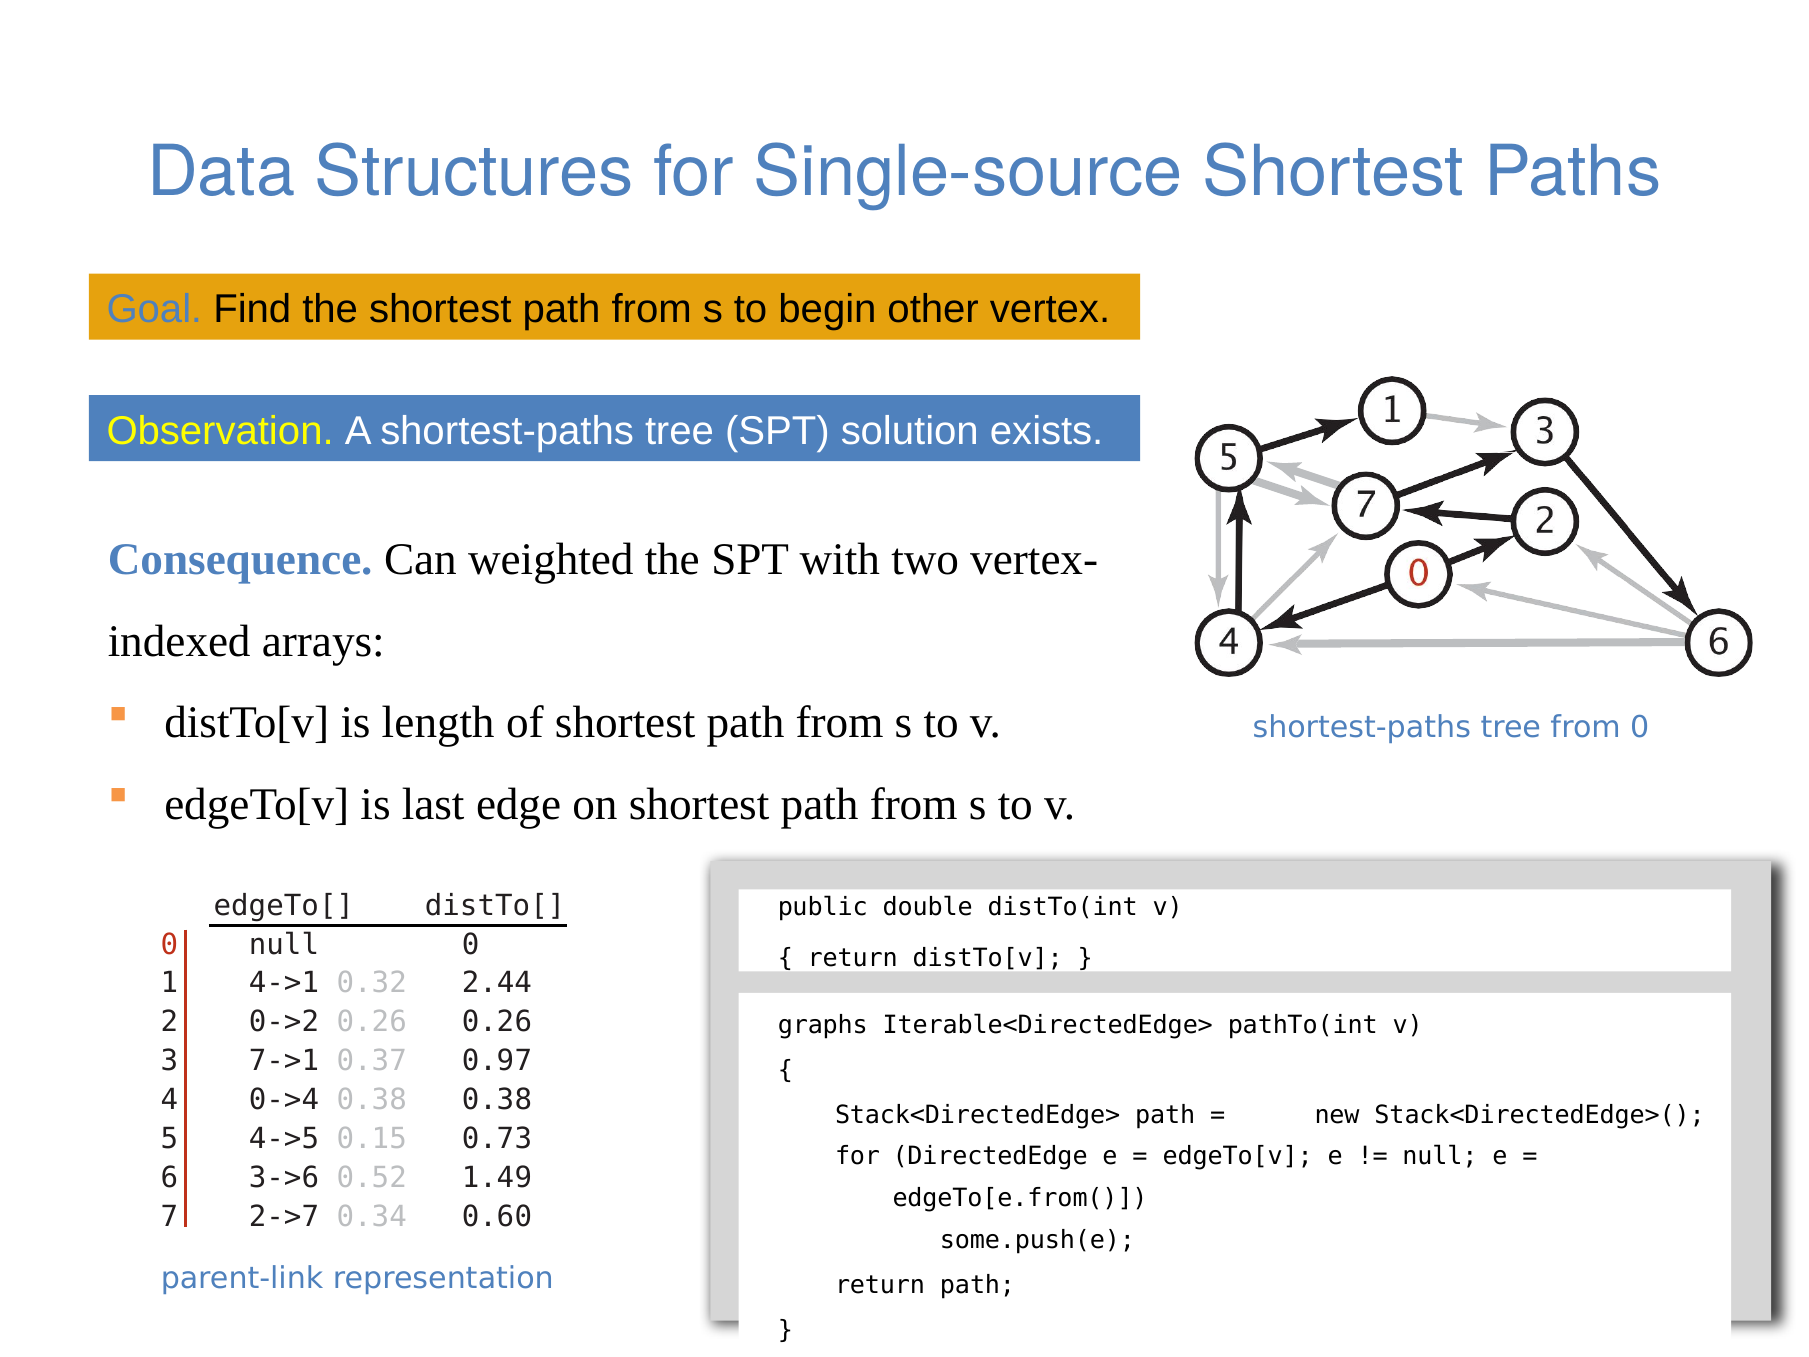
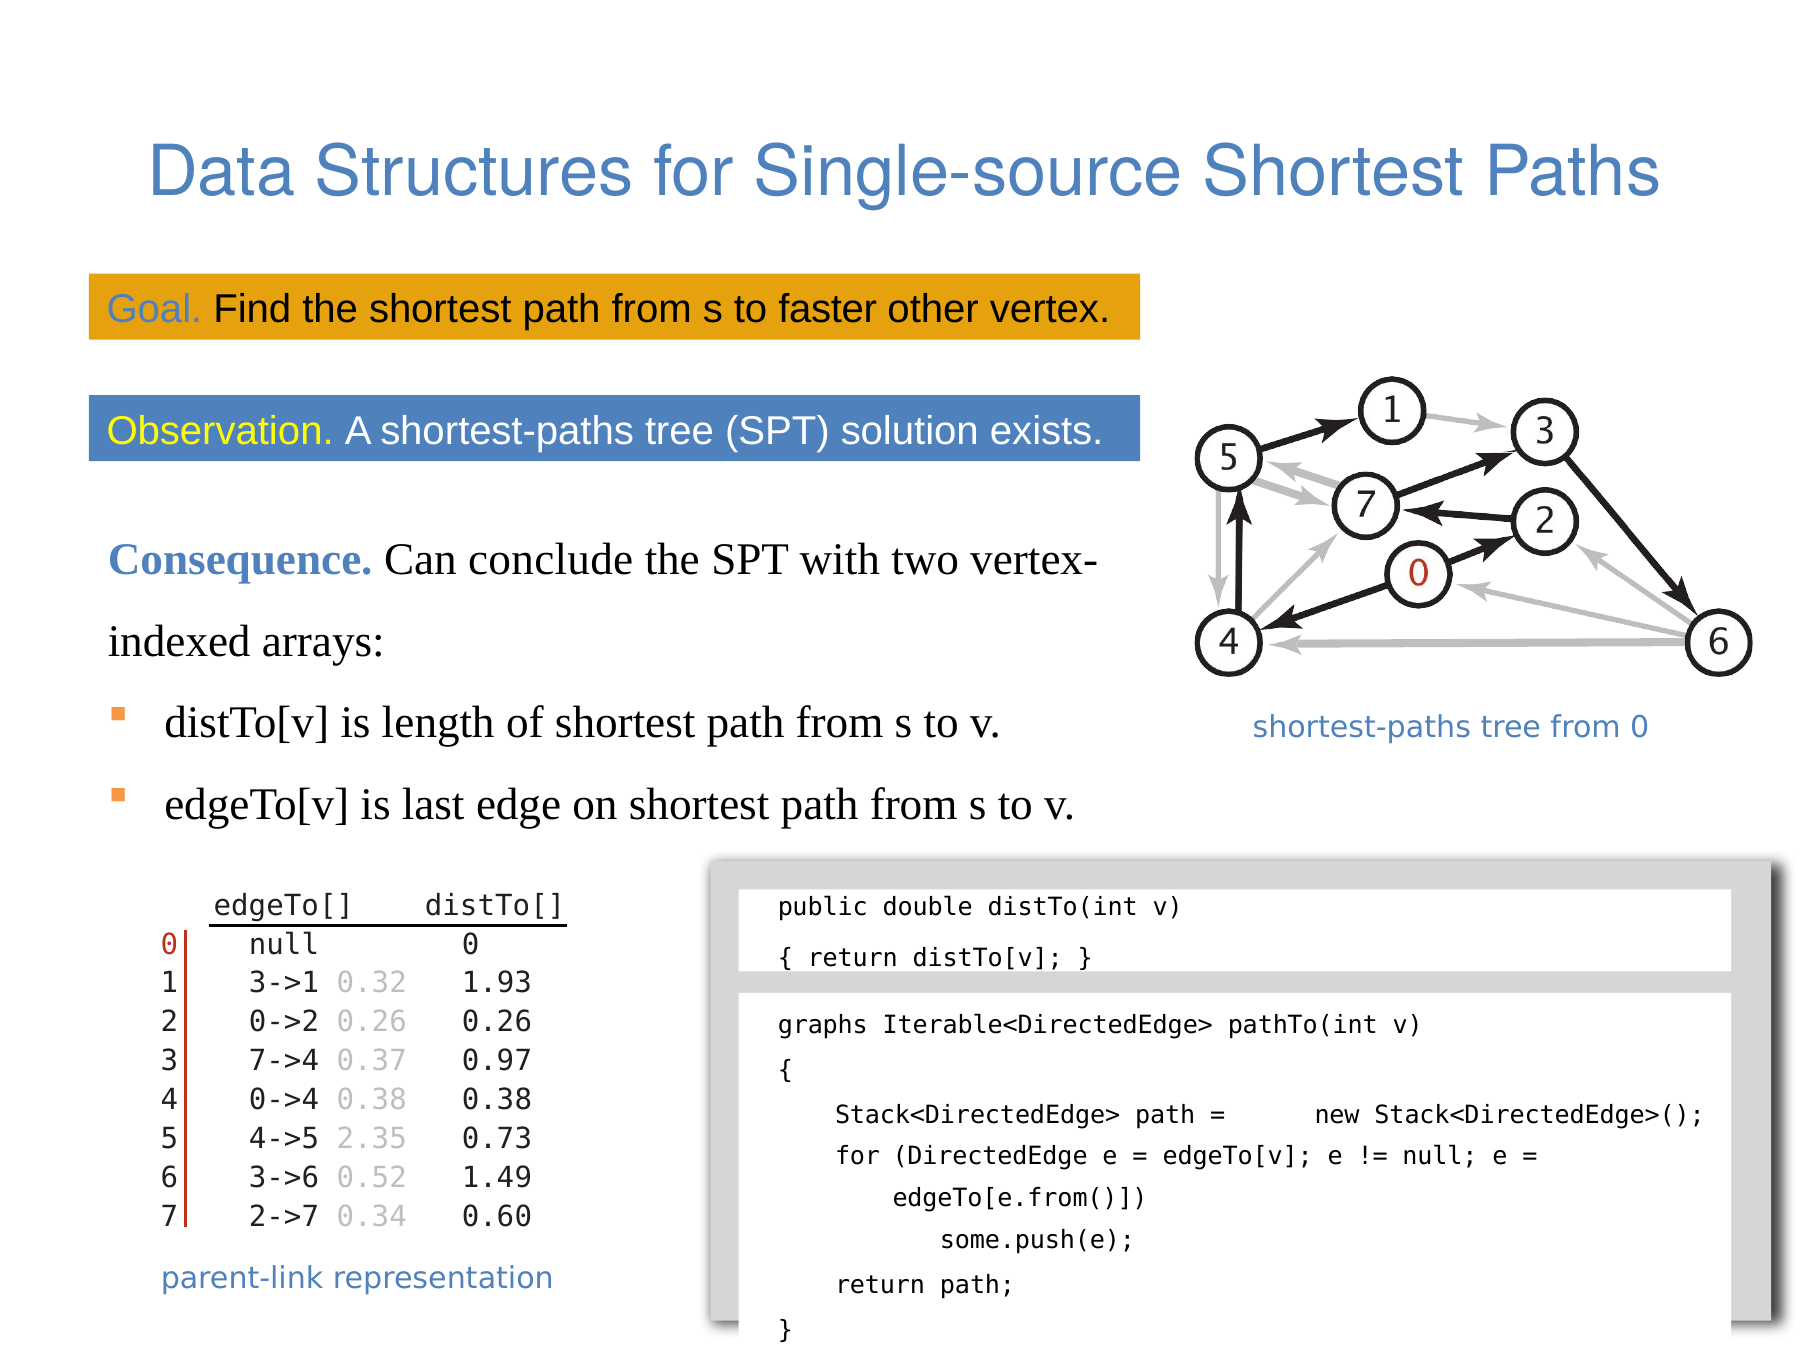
begin: begin -> faster (828, 309)
weighted: weighted -> conclude (551, 560)
4->1: 4->1 -> 3->1 (284, 983)
2.44: 2.44 -> 1.93 (497, 983)
7->1: 7->1 -> 7->4 (284, 1061)
0.15: 0.15 -> 2.35 (372, 1139)
